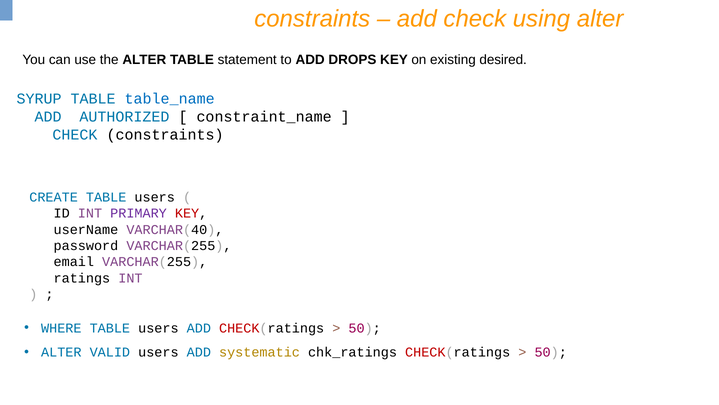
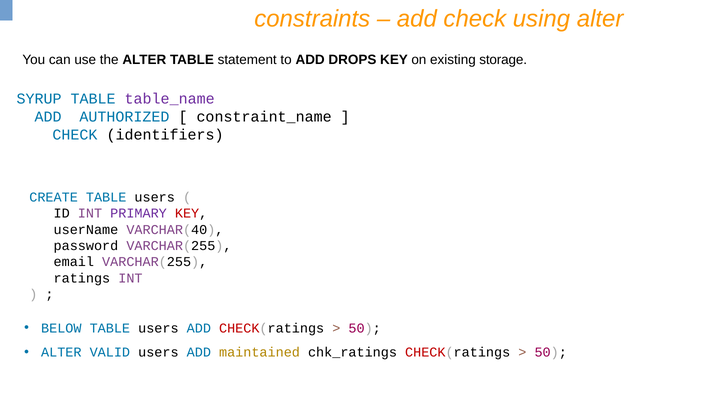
desired: desired -> storage (503, 60)
table_name colour: blue -> purple (170, 99)
CHECK constraints: constraints -> identifiers (165, 135)
WHERE: WHERE -> BELOW (61, 328)
systematic: systematic -> maintained (259, 352)
